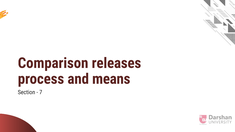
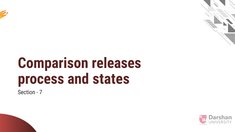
means: means -> states (111, 79)
